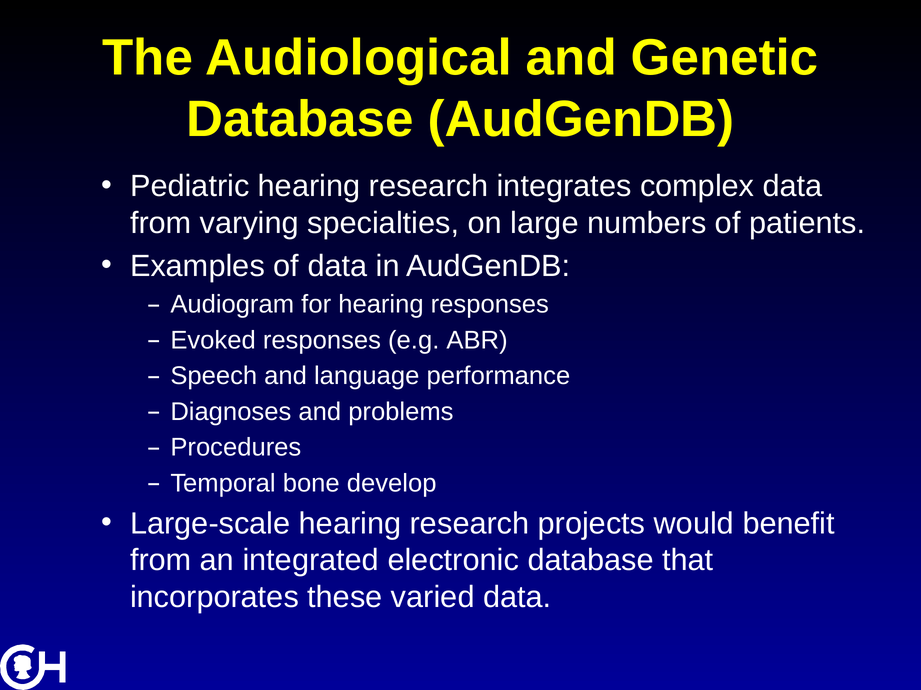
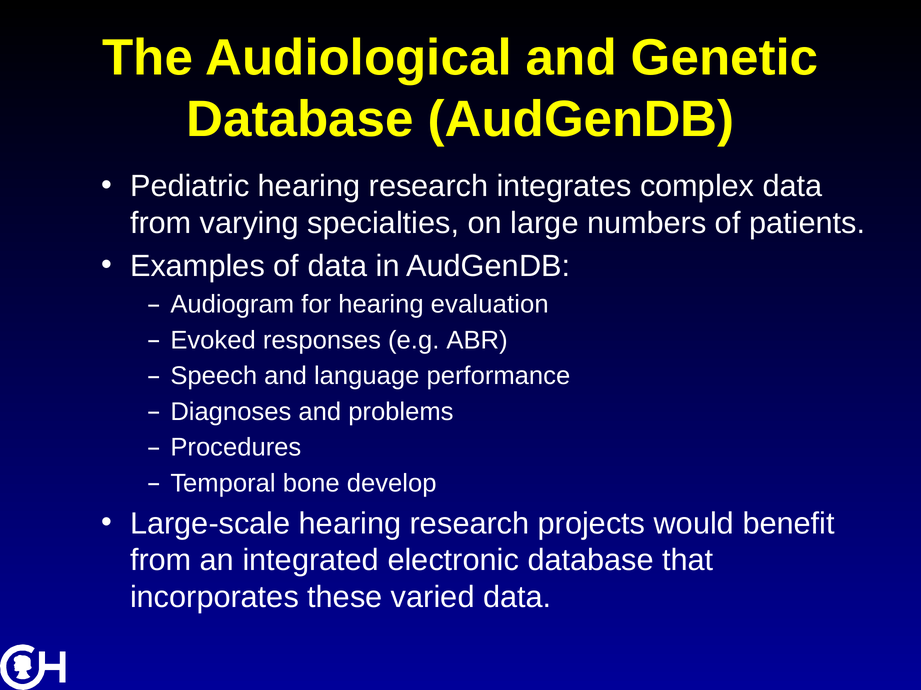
hearing responses: responses -> evaluation (490, 305)
